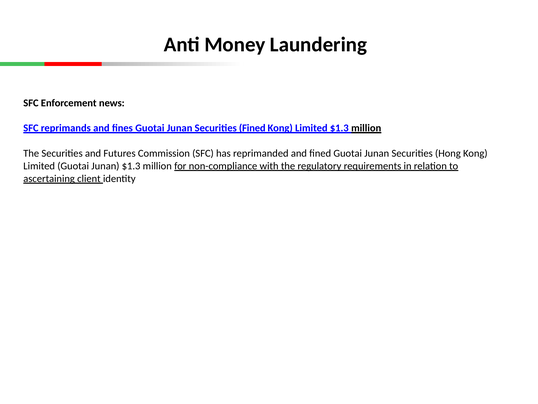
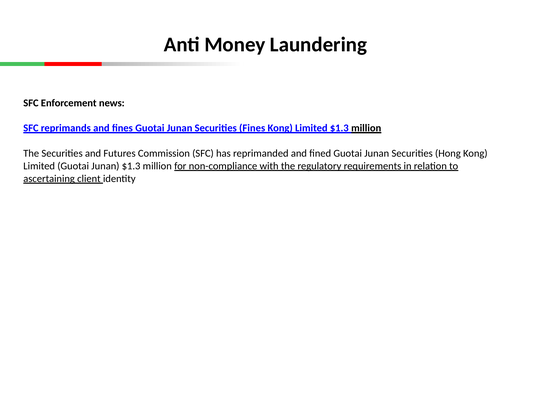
Securities Fined: Fined -> Fines (252, 128)
